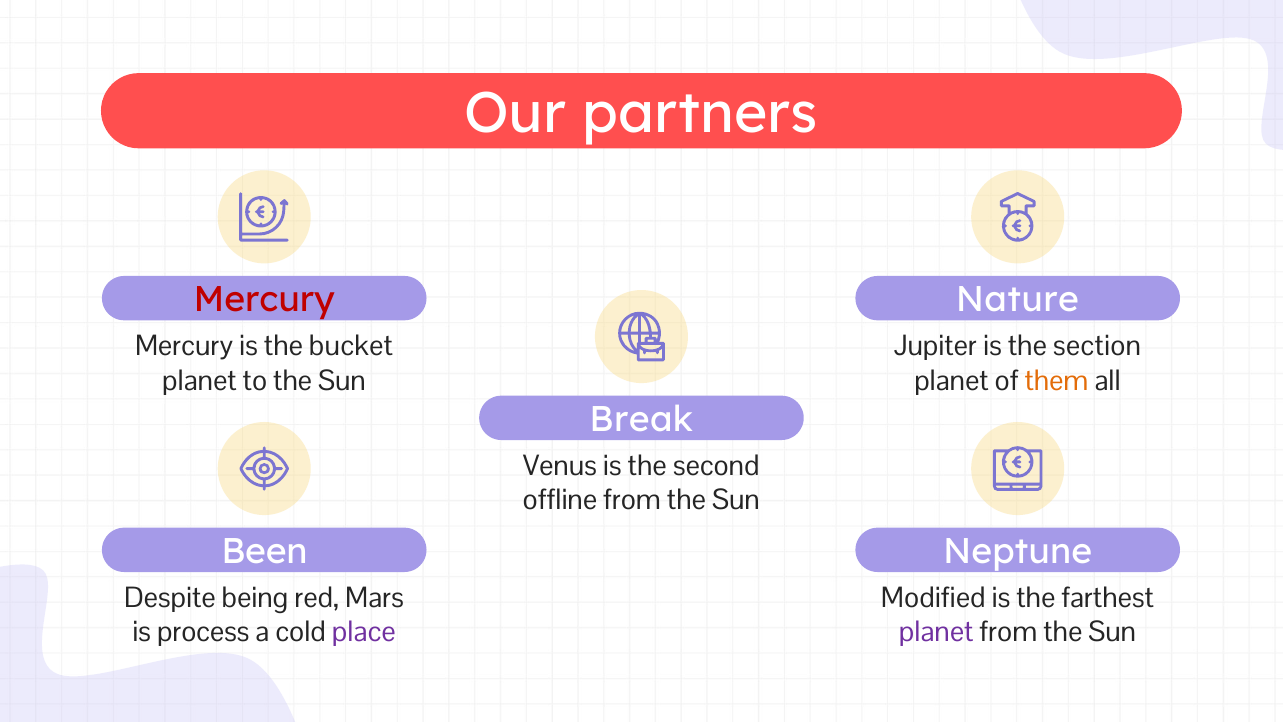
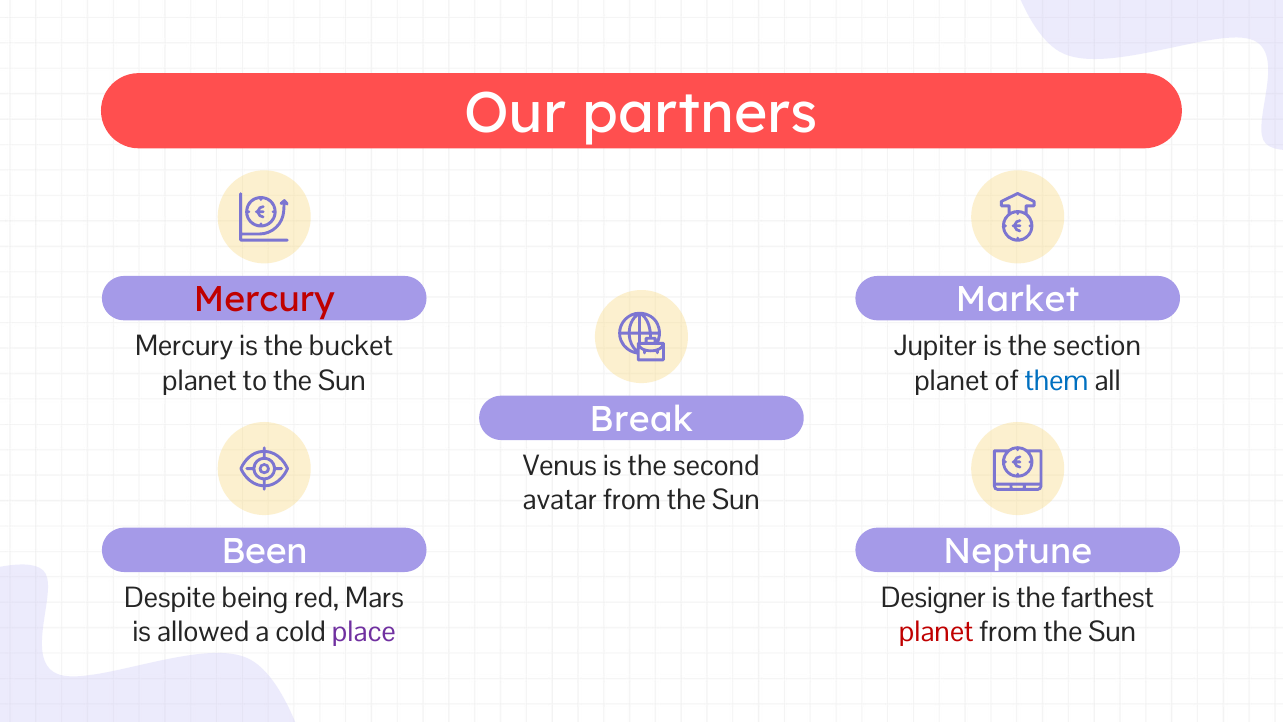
Nature: Nature -> Market (1018, 300)
them colour: orange -> blue (1057, 380)
offline: offline -> avatar (560, 500)
Modified: Modified -> Designer (933, 598)
process: process -> allowed (203, 632)
planet colour: purple -> red (936, 632)
